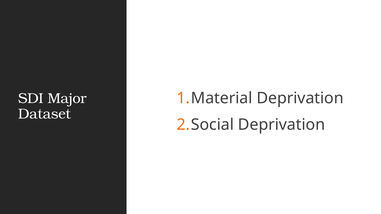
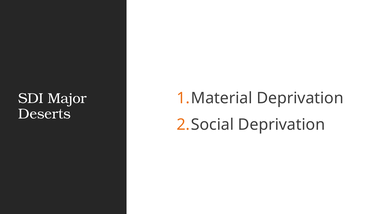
Dataset: Dataset -> Deserts (45, 114)
